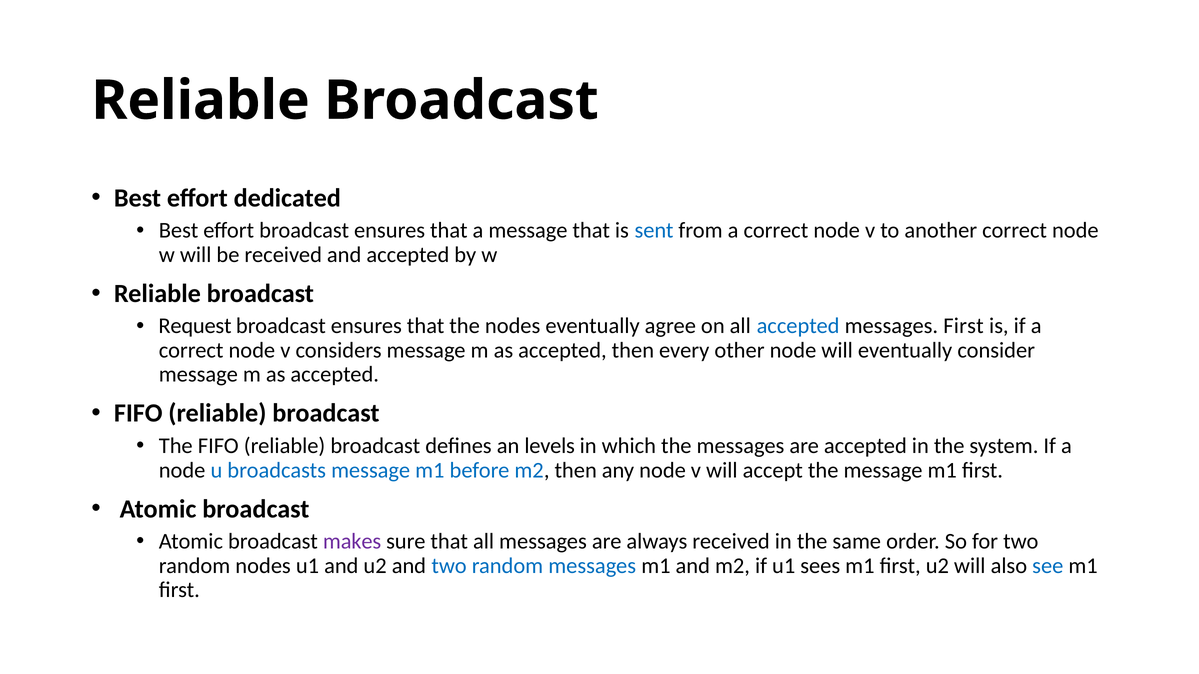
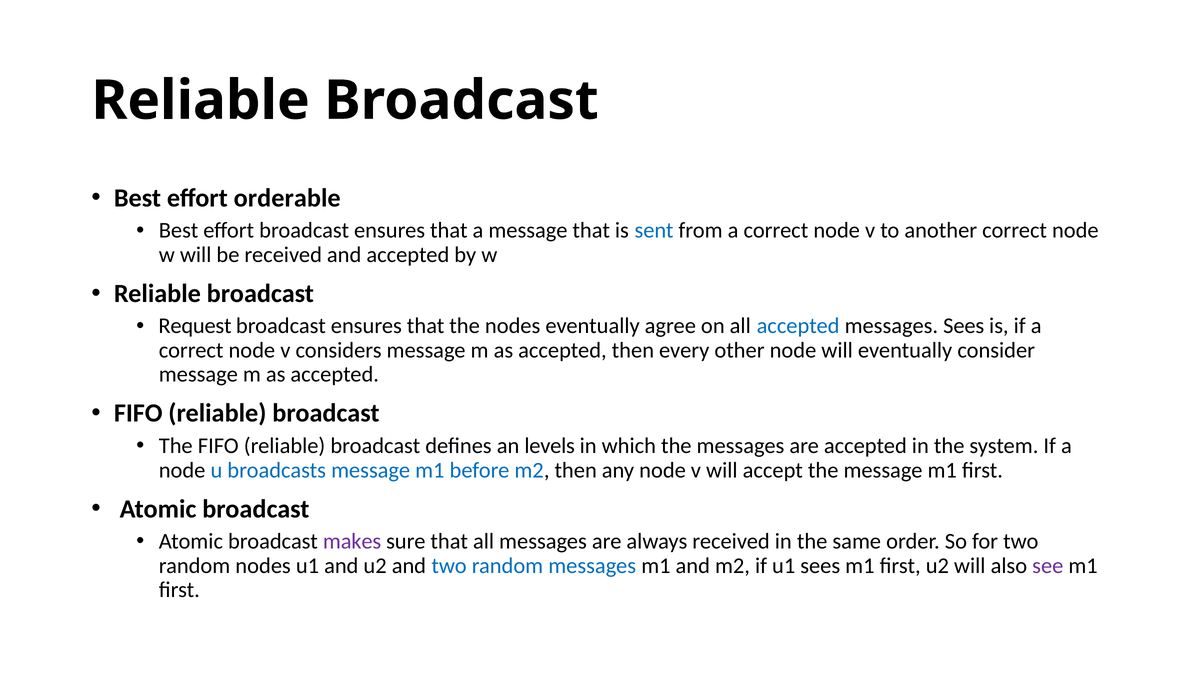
dedicated: dedicated -> orderable (287, 198)
messages First: First -> Sees (964, 326)
see colour: blue -> purple (1048, 566)
